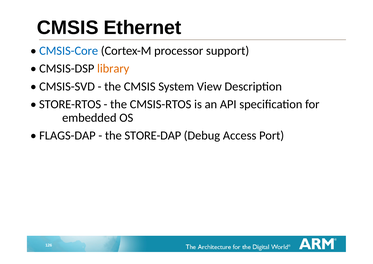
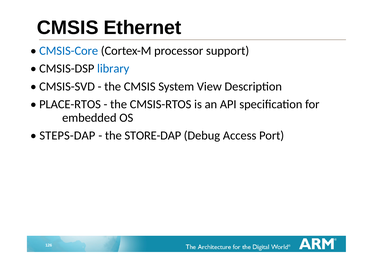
library colour: orange -> blue (113, 69)
STORE-RTOS: STORE-RTOS -> PLACE-RTOS (70, 104)
FLAGS-DAP: FLAGS-DAP -> STEPS-DAP (67, 135)
